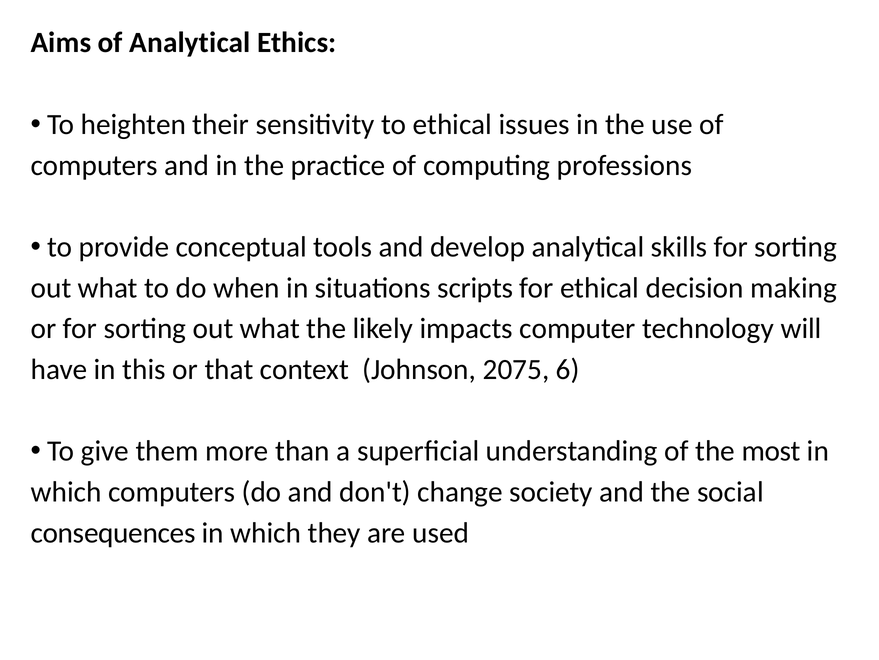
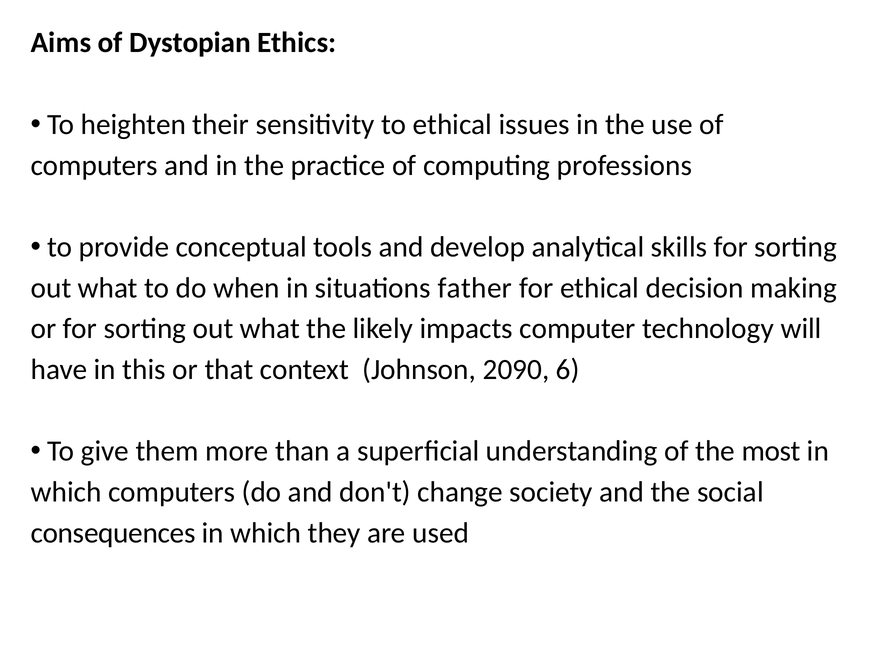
of Analytical: Analytical -> Dystopian (190, 43)
scripts: scripts -> father (475, 288)
2075: 2075 -> 2090 (516, 369)
